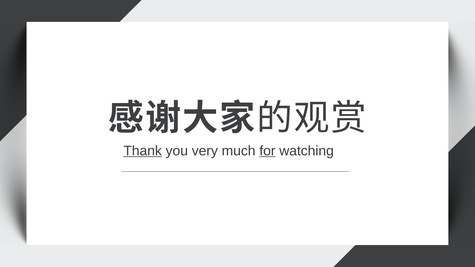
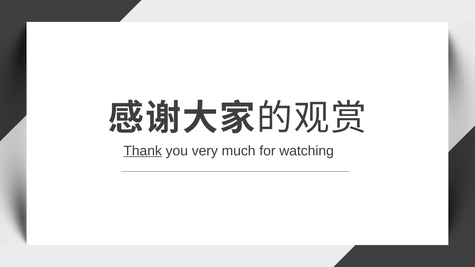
for underline: present -> none (267, 151)
